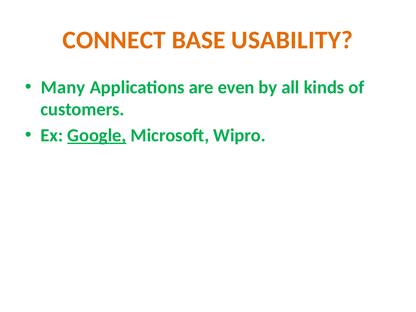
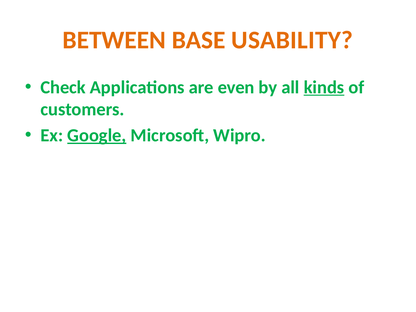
CONNECT: CONNECT -> BETWEEN (114, 40)
Many: Many -> Check (63, 87)
kinds underline: none -> present (324, 87)
